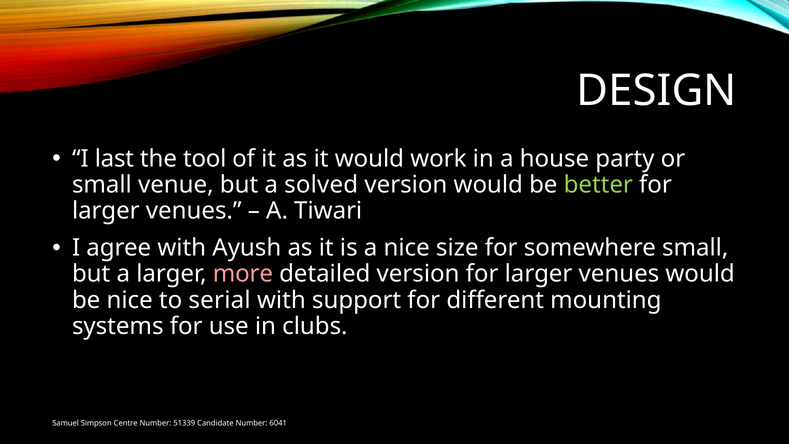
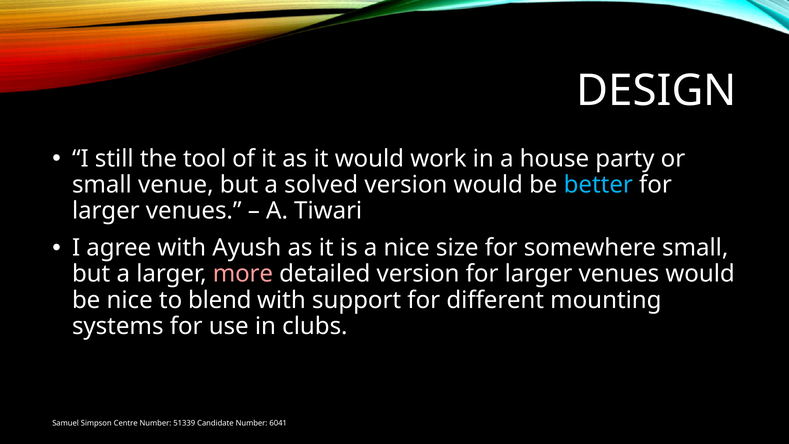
last: last -> still (114, 159)
better colour: light green -> light blue (598, 185)
serial: serial -> blend (220, 300)
